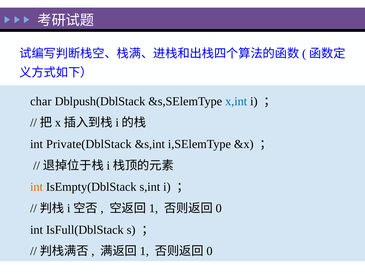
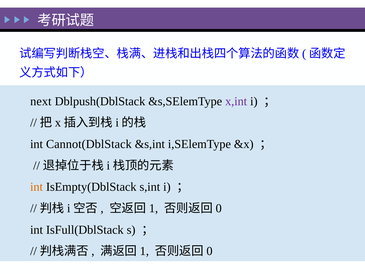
char: char -> next (41, 101)
x,int colour: blue -> purple (236, 101)
Private(DblStack: Private(DblStack -> Cannot(DblStack (89, 144)
